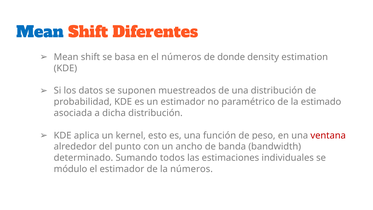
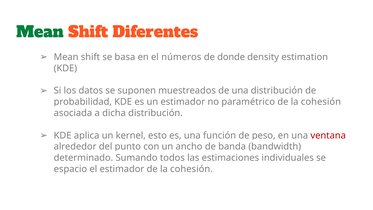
Mean colour: blue -> green (40, 32)
paramétrico de la estimado: estimado -> cohesión (321, 102)
módulo: módulo -> espacio (70, 169)
estimador de la números: números -> cohesión (192, 169)
